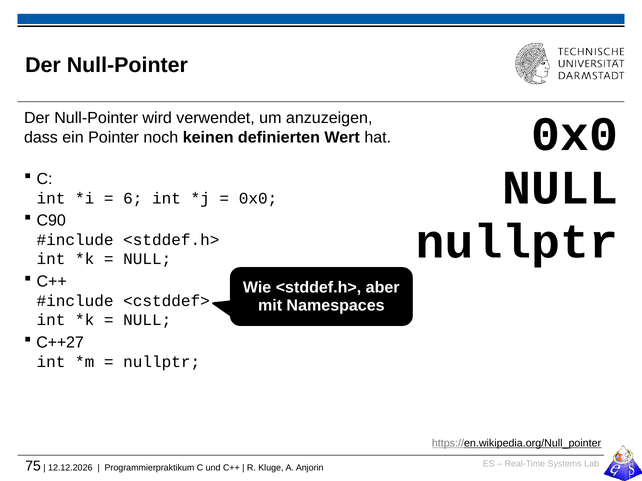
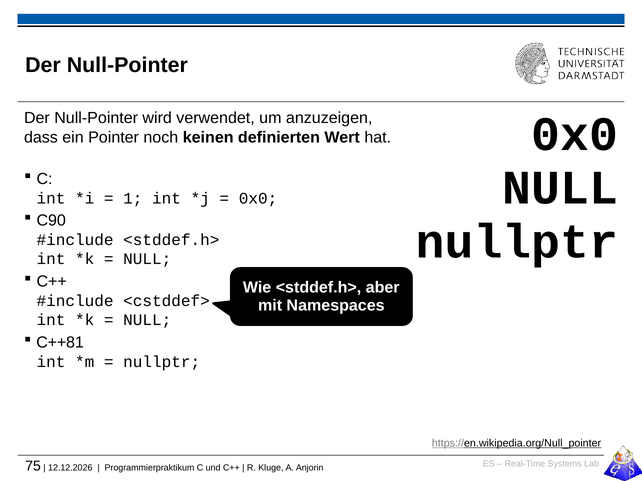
6: 6 -> 1 (133, 198)
C++27: C++27 -> C++81 (60, 343)
